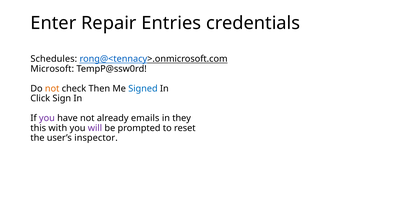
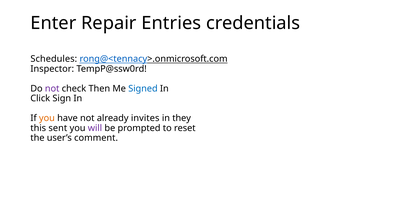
Microsoft: Microsoft -> Inspector (52, 69)
not colour: orange -> purple (52, 89)
you colour: purple -> orange (47, 118)
emails: emails -> invites (145, 118)
with: with -> sent (58, 128)
inspector: inspector -> comment (96, 138)
